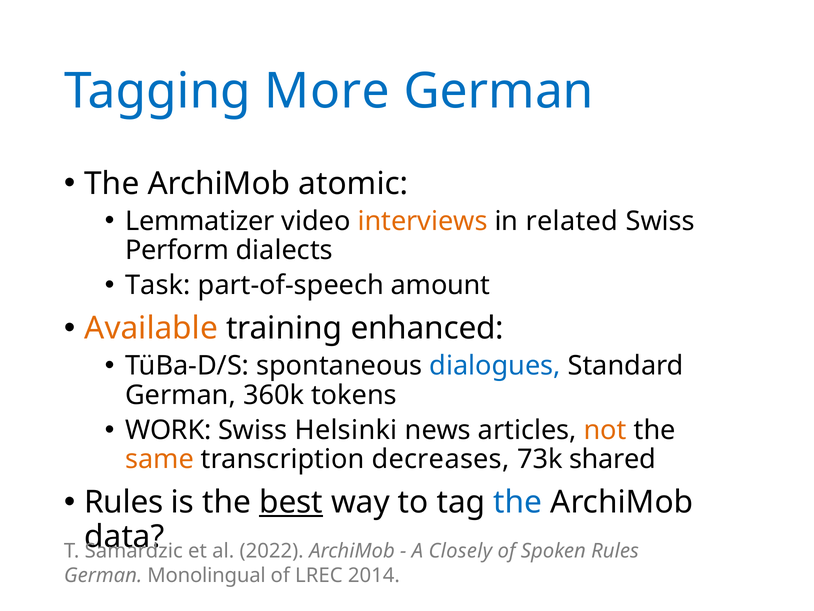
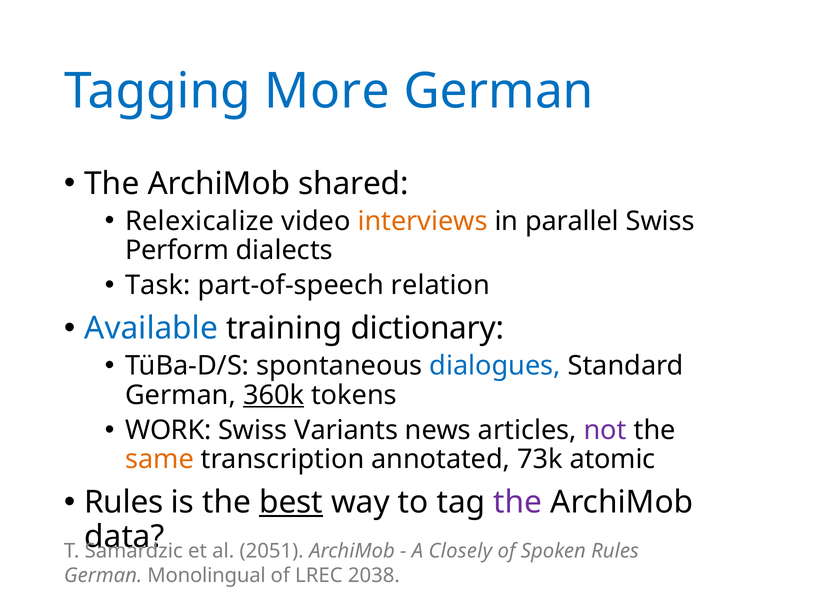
atomic: atomic -> shared (354, 184)
Lemmatizer: Lemmatizer -> Relexicalize (200, 221)
related: related -> parallel (572, 221)
amount: amount -> relation (440, 285)
Available colour: orange -> blue (151, 328)
enhanced: enhanced -> dictionary (427, 328)
360k underline: none -> present (274, 395)
Helsinki: Helsinki -> Variants (346, 430)
not colour: orange -> purple (605, 430)
decreases: decreases -> annotated (441, 459)
shared: shared -> atomic (613, 459)
the colour: blue -> purple (518, 502)
2022: 2022 -> 2051 (272, 551)
2014: 2014 -> 2038 (374, 575)
